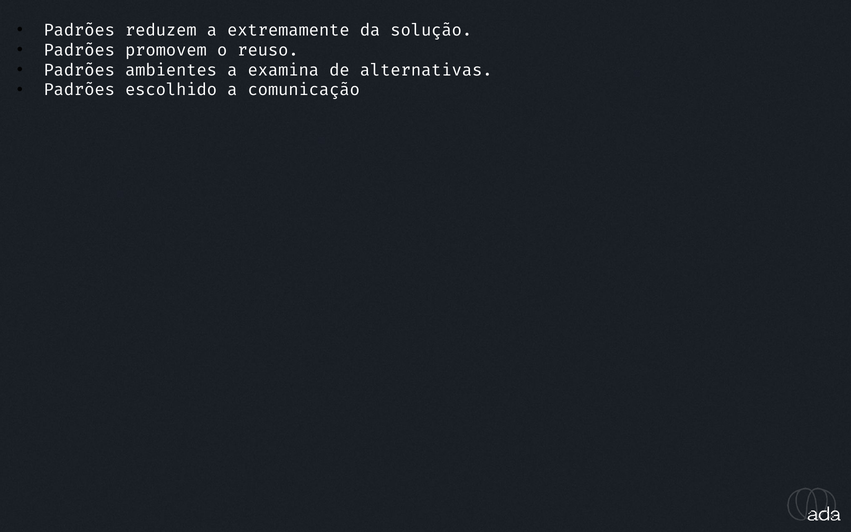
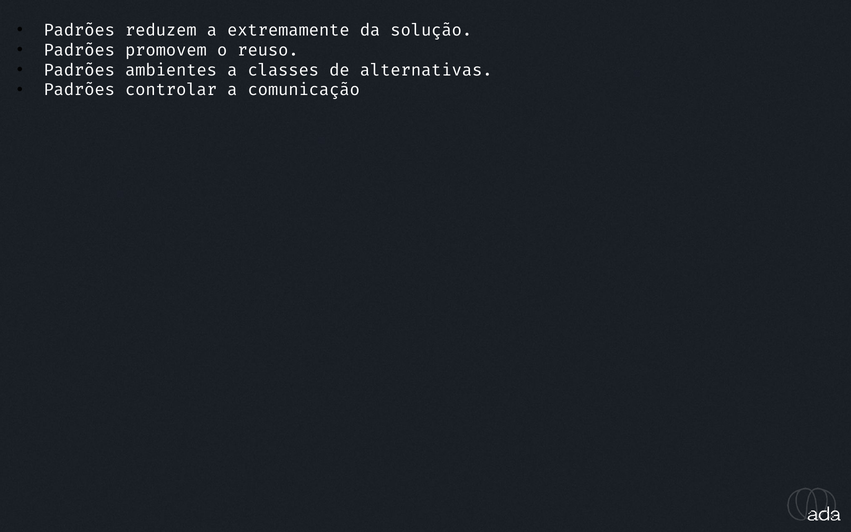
examina: examina -> classes (283, 70)
escolhido: escolhido -> controlar (171, 90)
